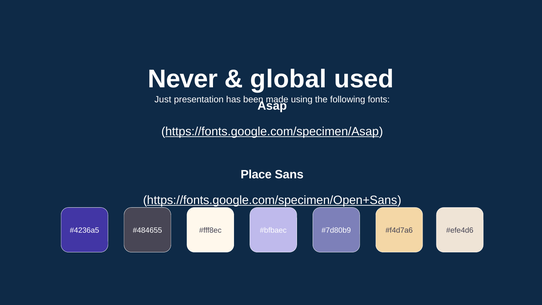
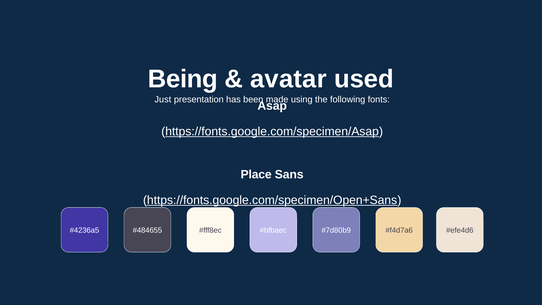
Never: Never -> Being (183, 79)
global: global -> avatar (288, 79)
